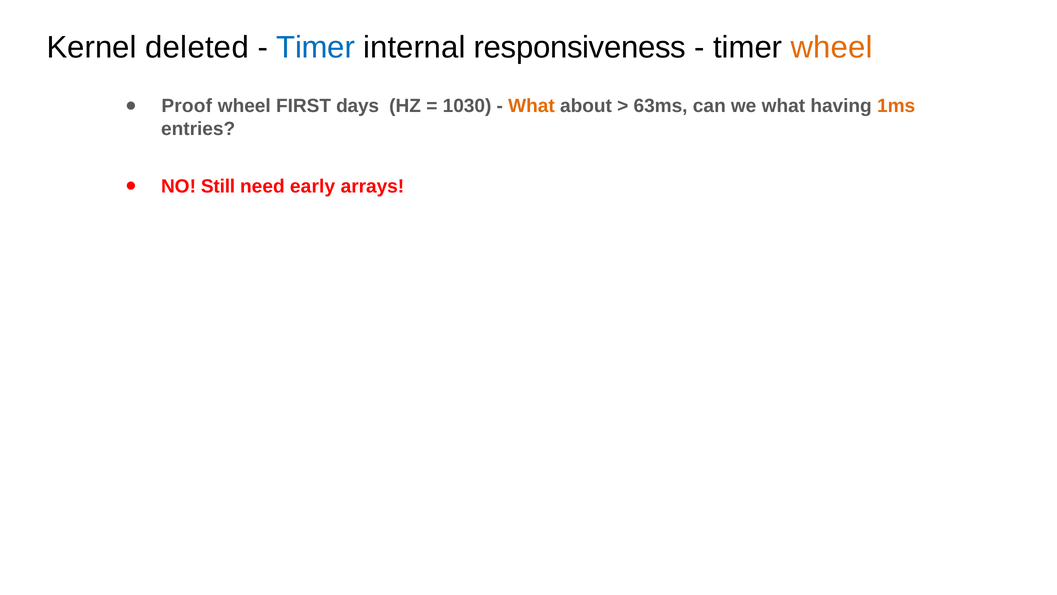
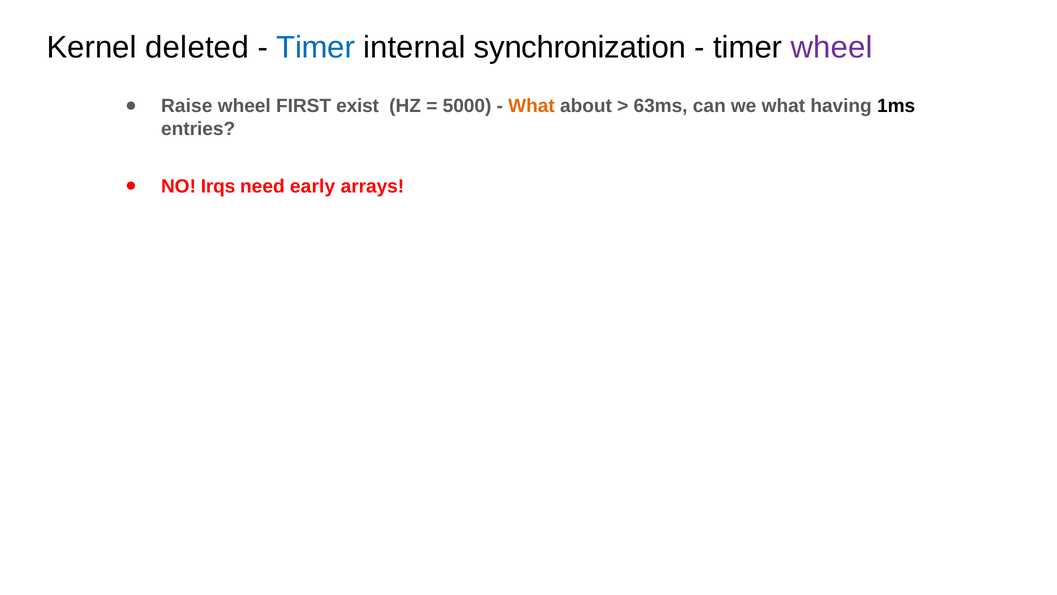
responsiveness: responsiveness -> synchronization (580, 48)
wheel colour: orange -> purple (832, 48)
Proof: Proof -> Raise (187, 106)
days: days -> exist (358, 106)
1030: 1030 -> 5000 (467, 106)
1ms colour: orange -> black (896, 106)
Still: Still -> Irqs (218, 186)
